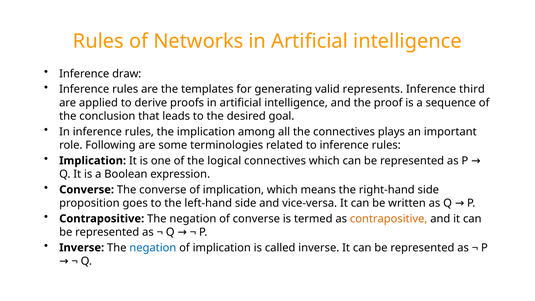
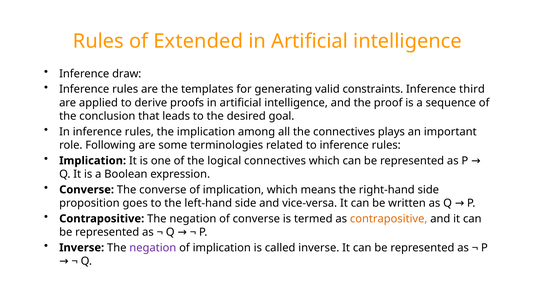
Networks: Networks -> Extended (198, 41)
represents: represents -> constraints (373, 89)
negation colour: blue -> purple (153, 248)
